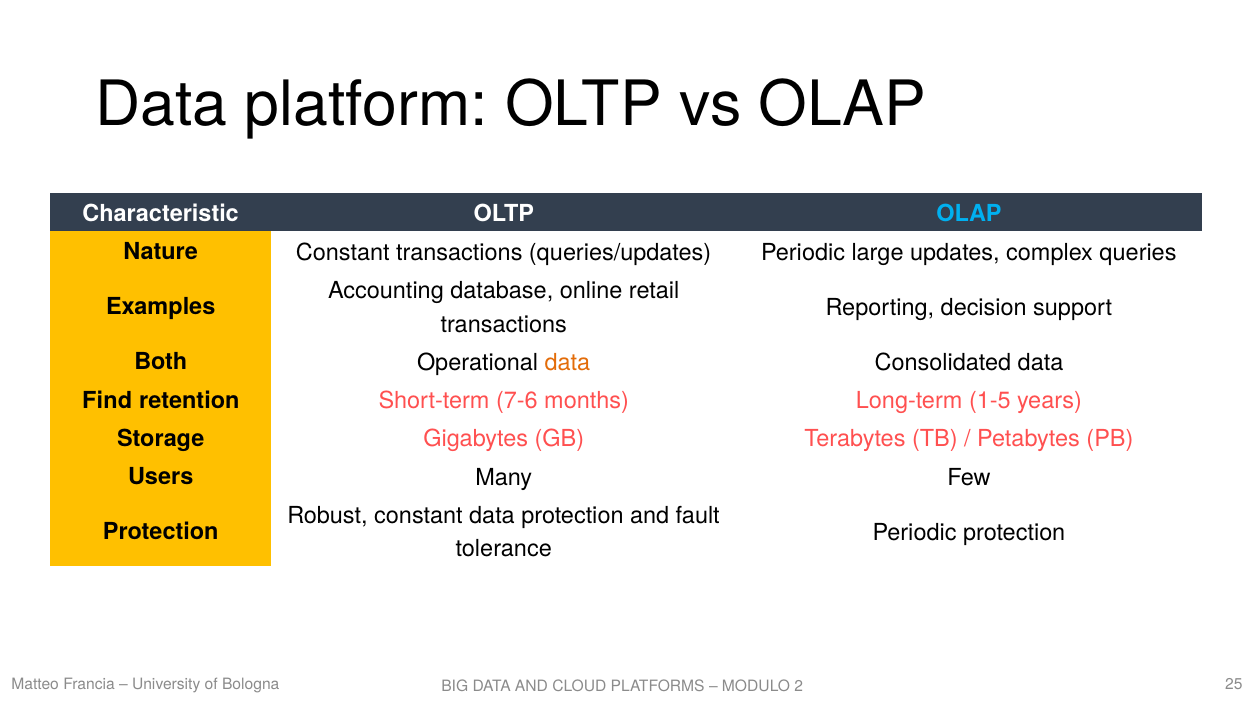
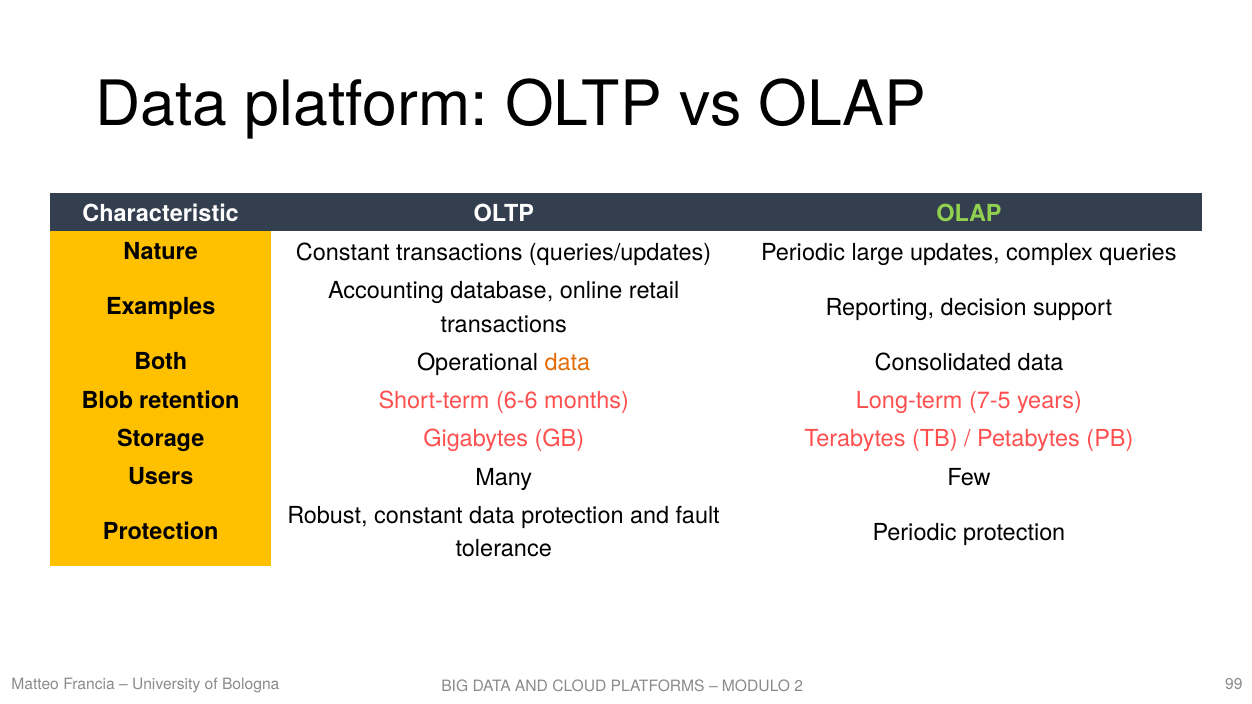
OLAP colour: light blue -> light green (969, 214)
Find: Find -> Blob (107, 400)
7-6: 7-6 -> 6-6 (517, 401)
1-5: 1-5 -> 7-5 (990, 401)
25: 25 -> 99 (1234, 685)
